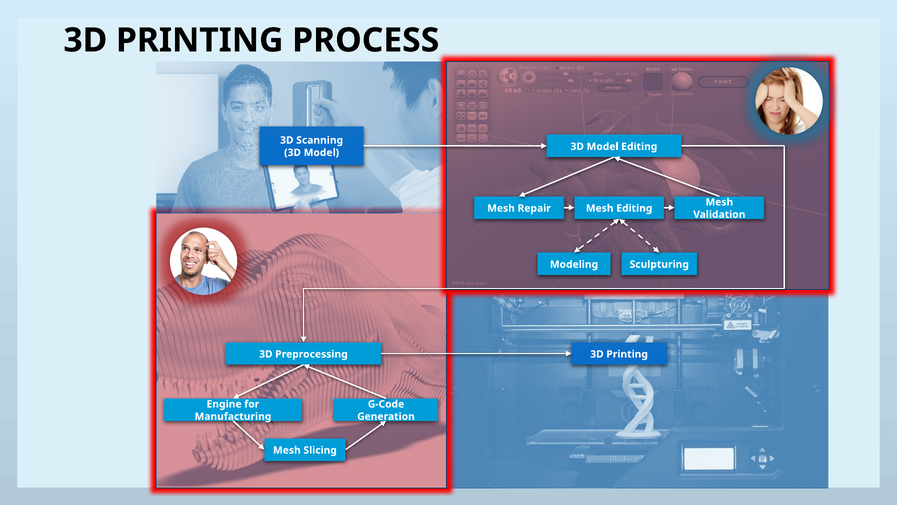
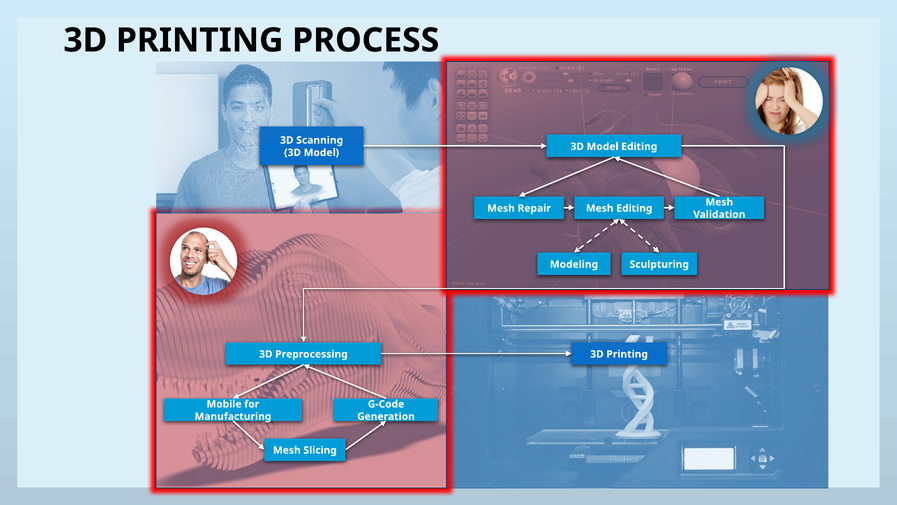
Engine: Engine -> Mobile (224, 404)
